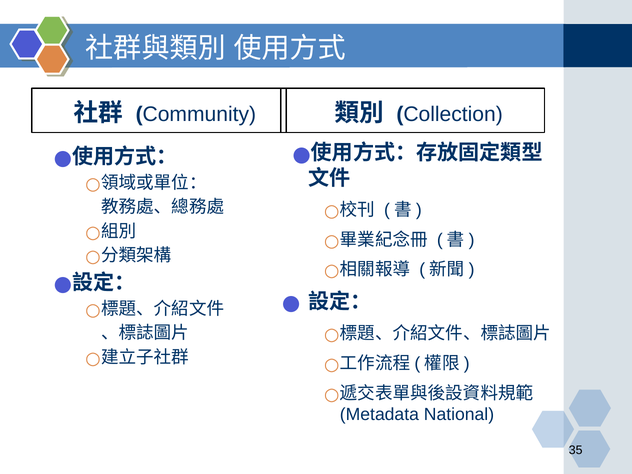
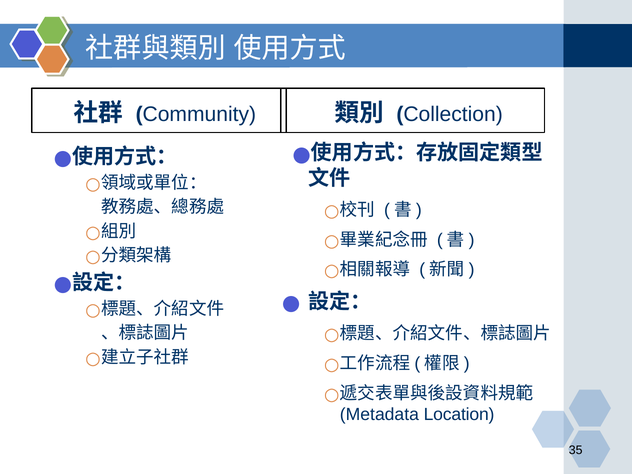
National: National -> Location (459, 414)
